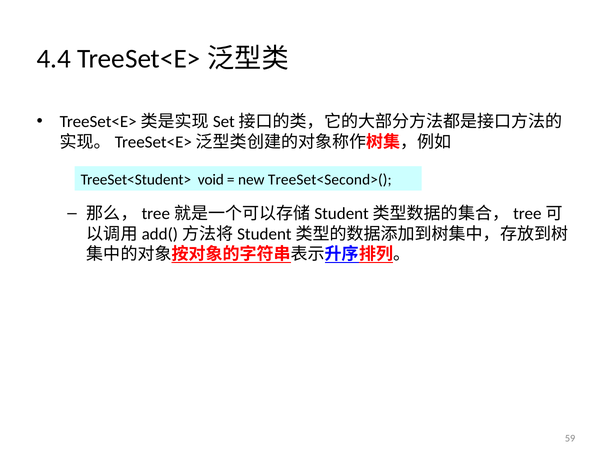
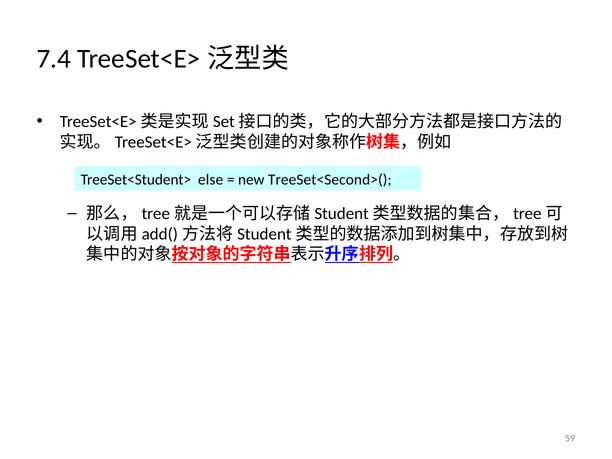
4.4: 4.4 -> 7.4 (54, 59)
void: void -> else (211, 179)
